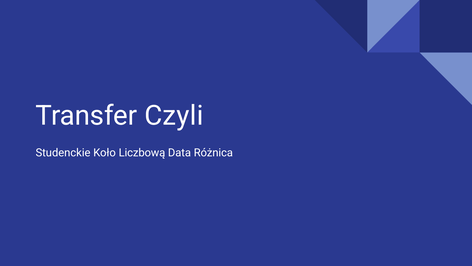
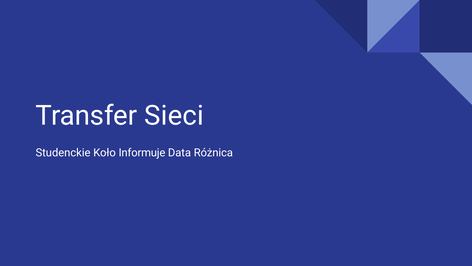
Czyli: Czyli -> Sieci (174, 116)
Liczbową: Liczbową -> Informuje (142, 152)
